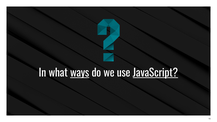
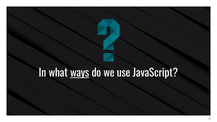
JavaScript underline: present -> none (155, 73)
